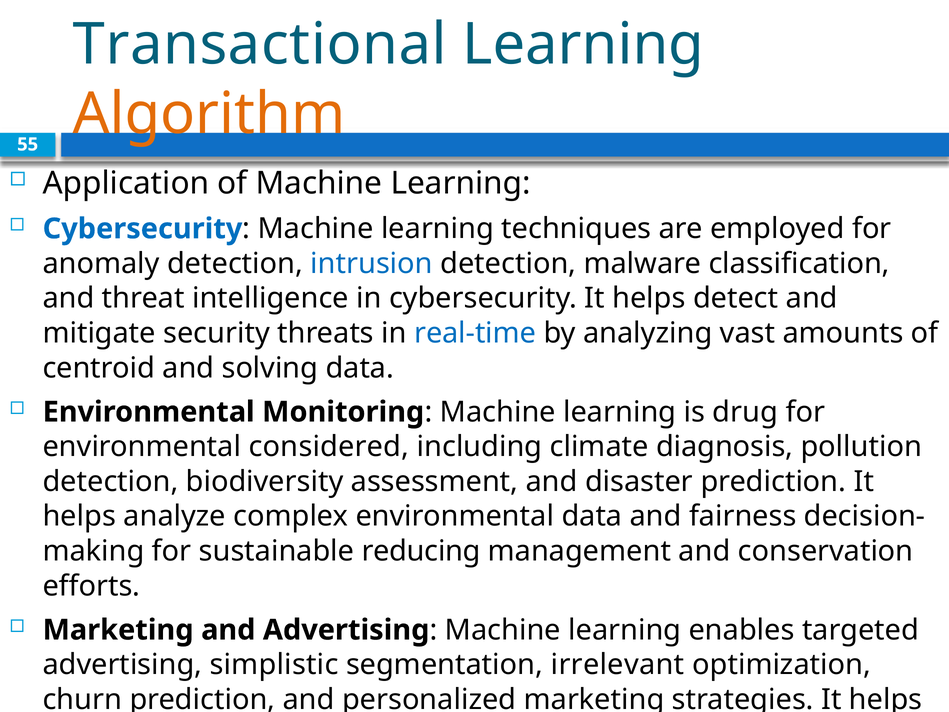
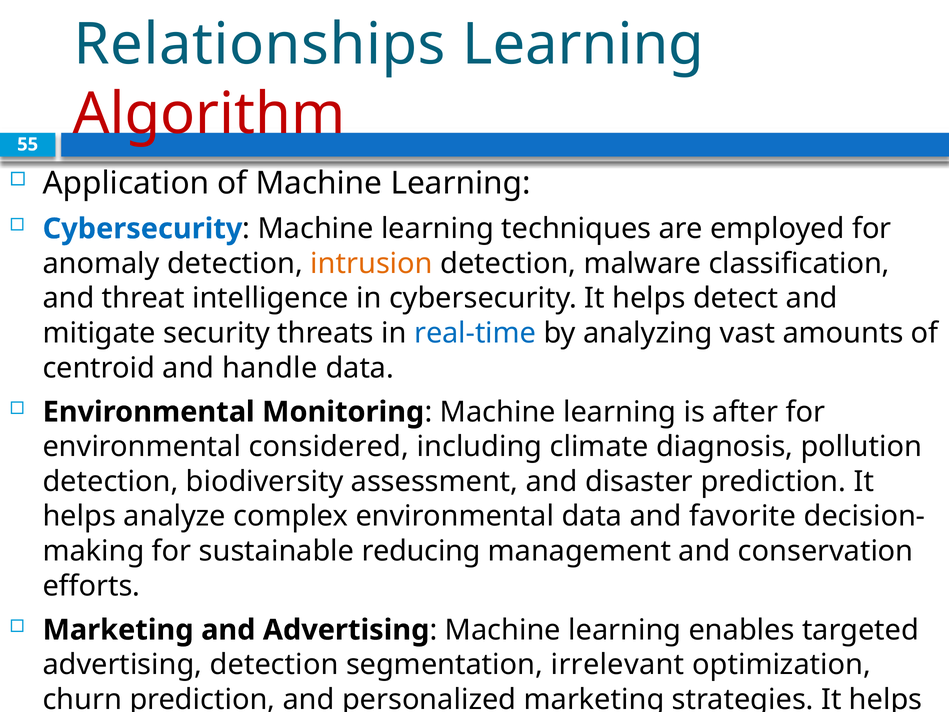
Transactional: Transactional -> Relationships (260, 44)
Algorithm colour: orange -> red (209, 114)
intrusion colour: blue -> orange (372, 263)
solving: solving -> handle (270, 368)
drug: drug -> after (745, 412)
fairness: fairness -> favorite (743, 516)
advertising simplistic: simplistic -> detection (274, 665)
